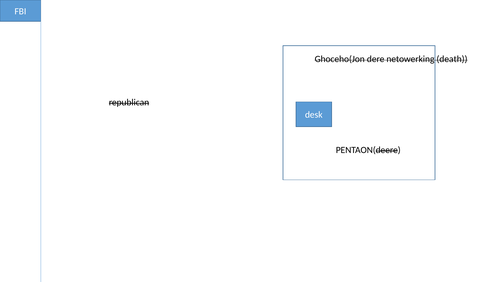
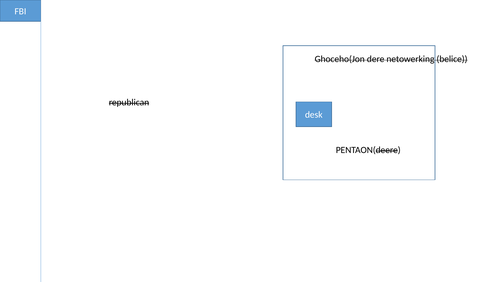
death: death -> belice (452, 59)
